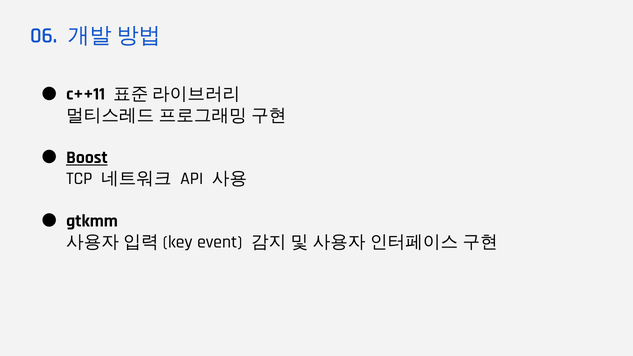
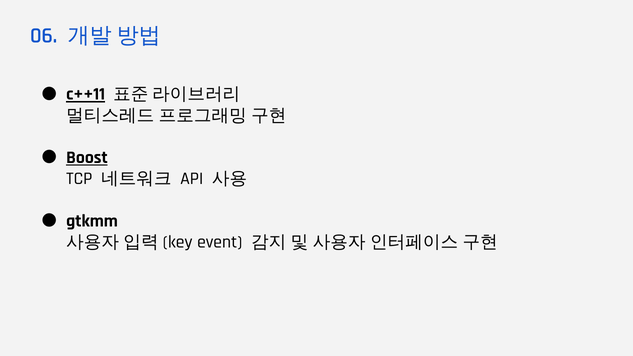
c++11 underline: none -> present (86, 94)
